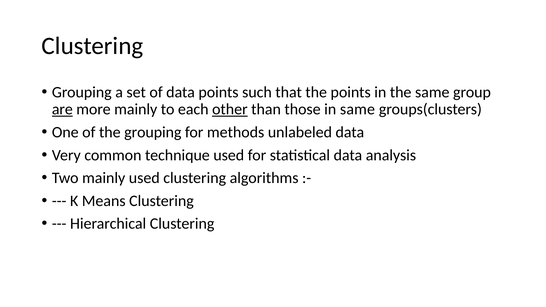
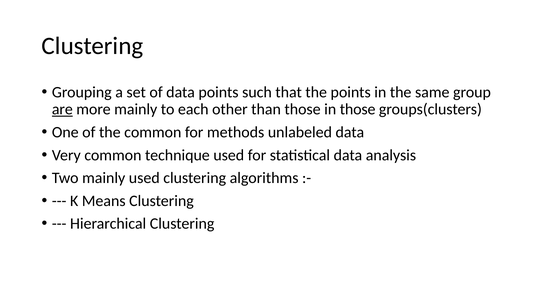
other underline: present -> none (230, 109)
in same: same -> those (358, 109)
the grouping: grouping -> common (153, 132)
